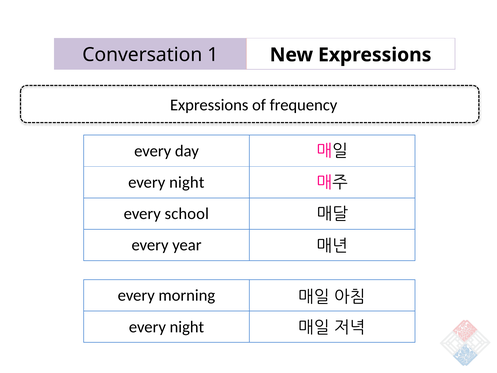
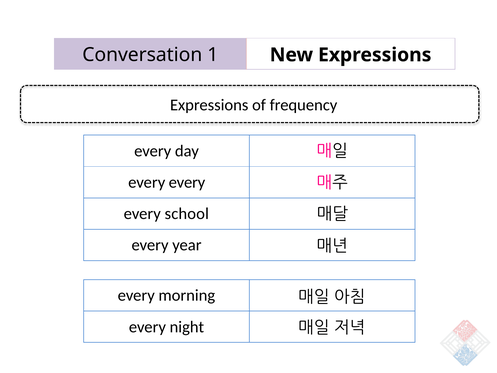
night: night -> every (187, 182)
